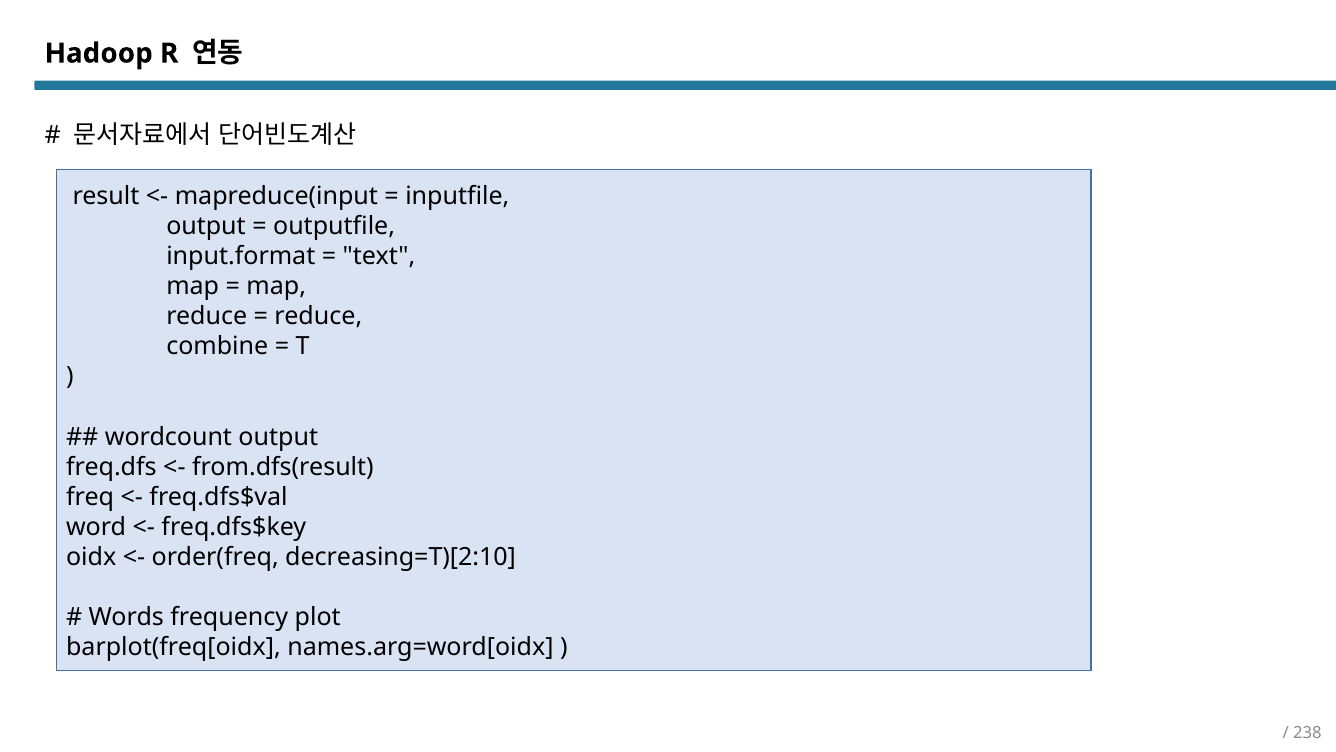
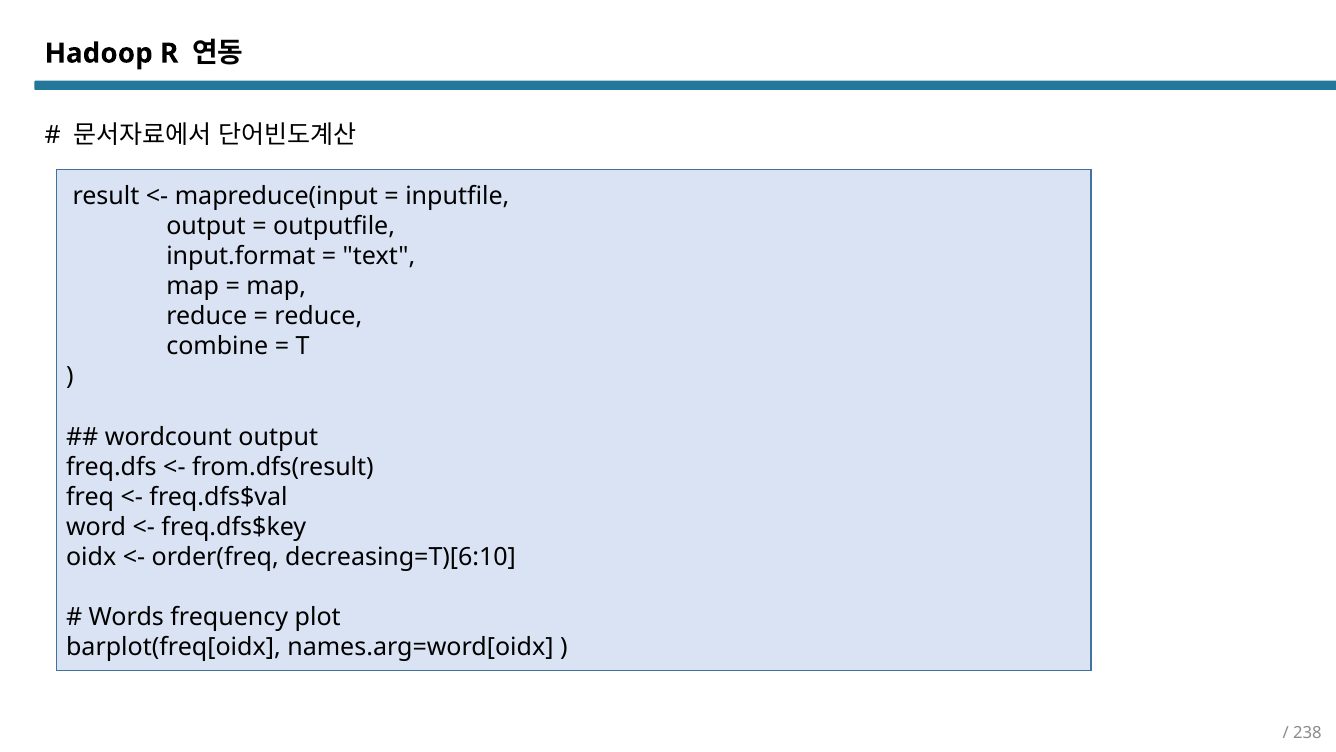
decreasing=T)[2:10: decreasing=T)[2:10 -> decreasing=T)[6:10 (401, 557)
